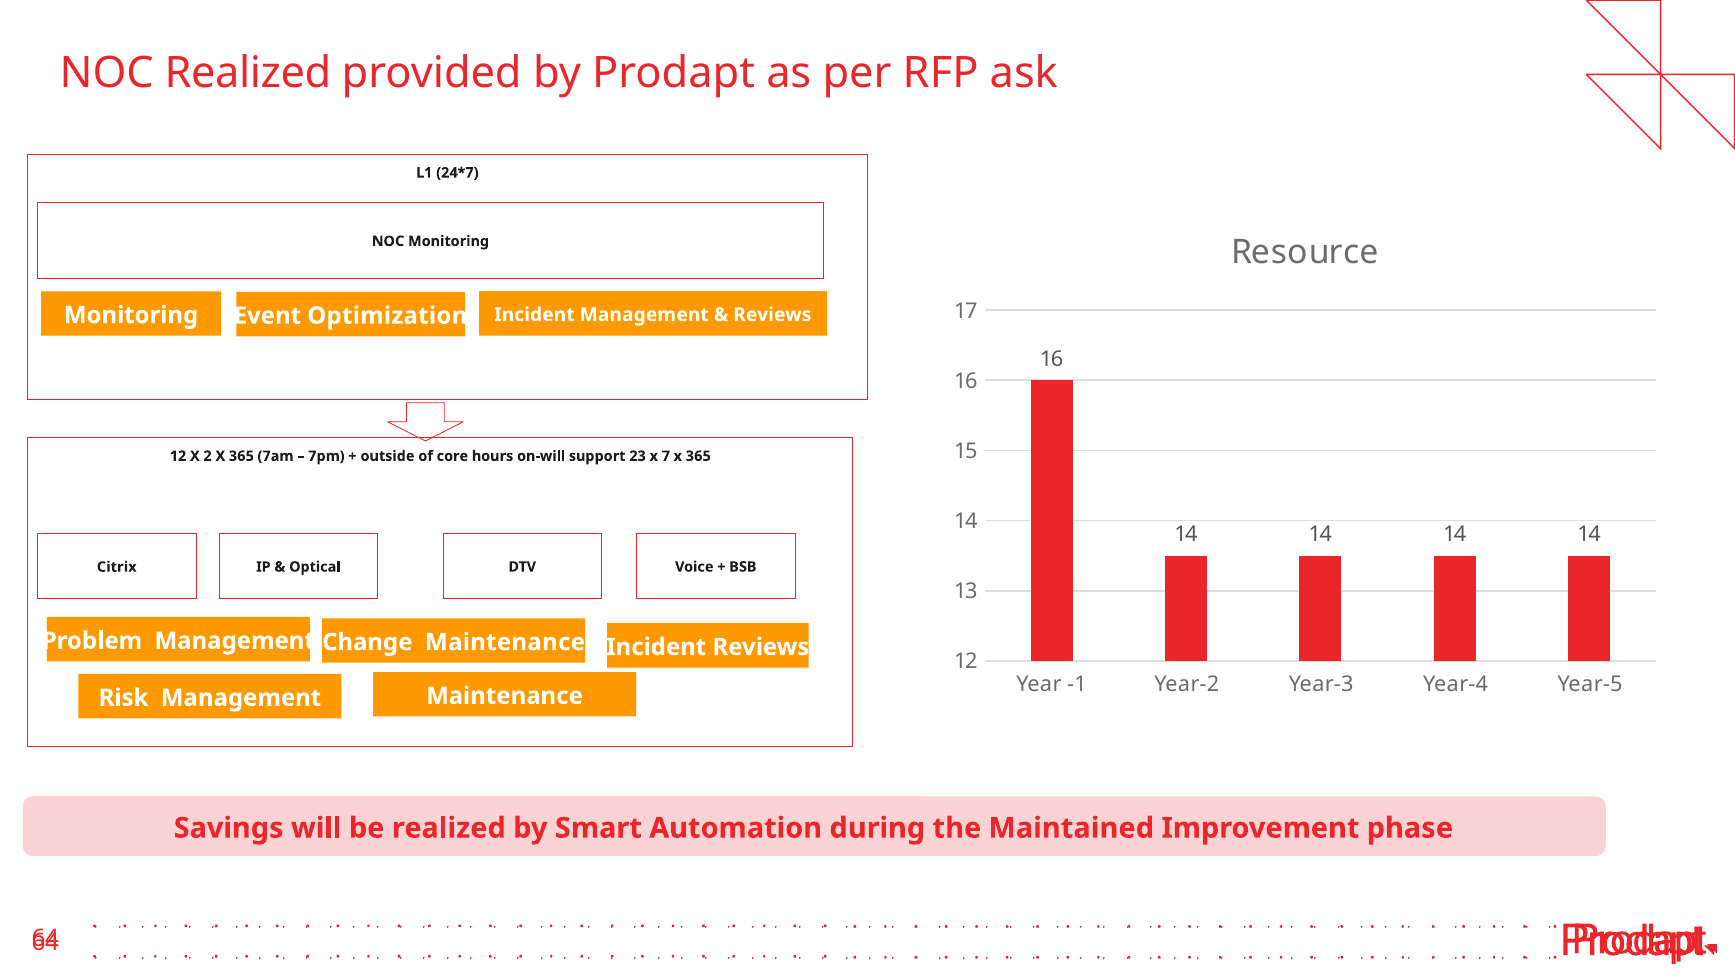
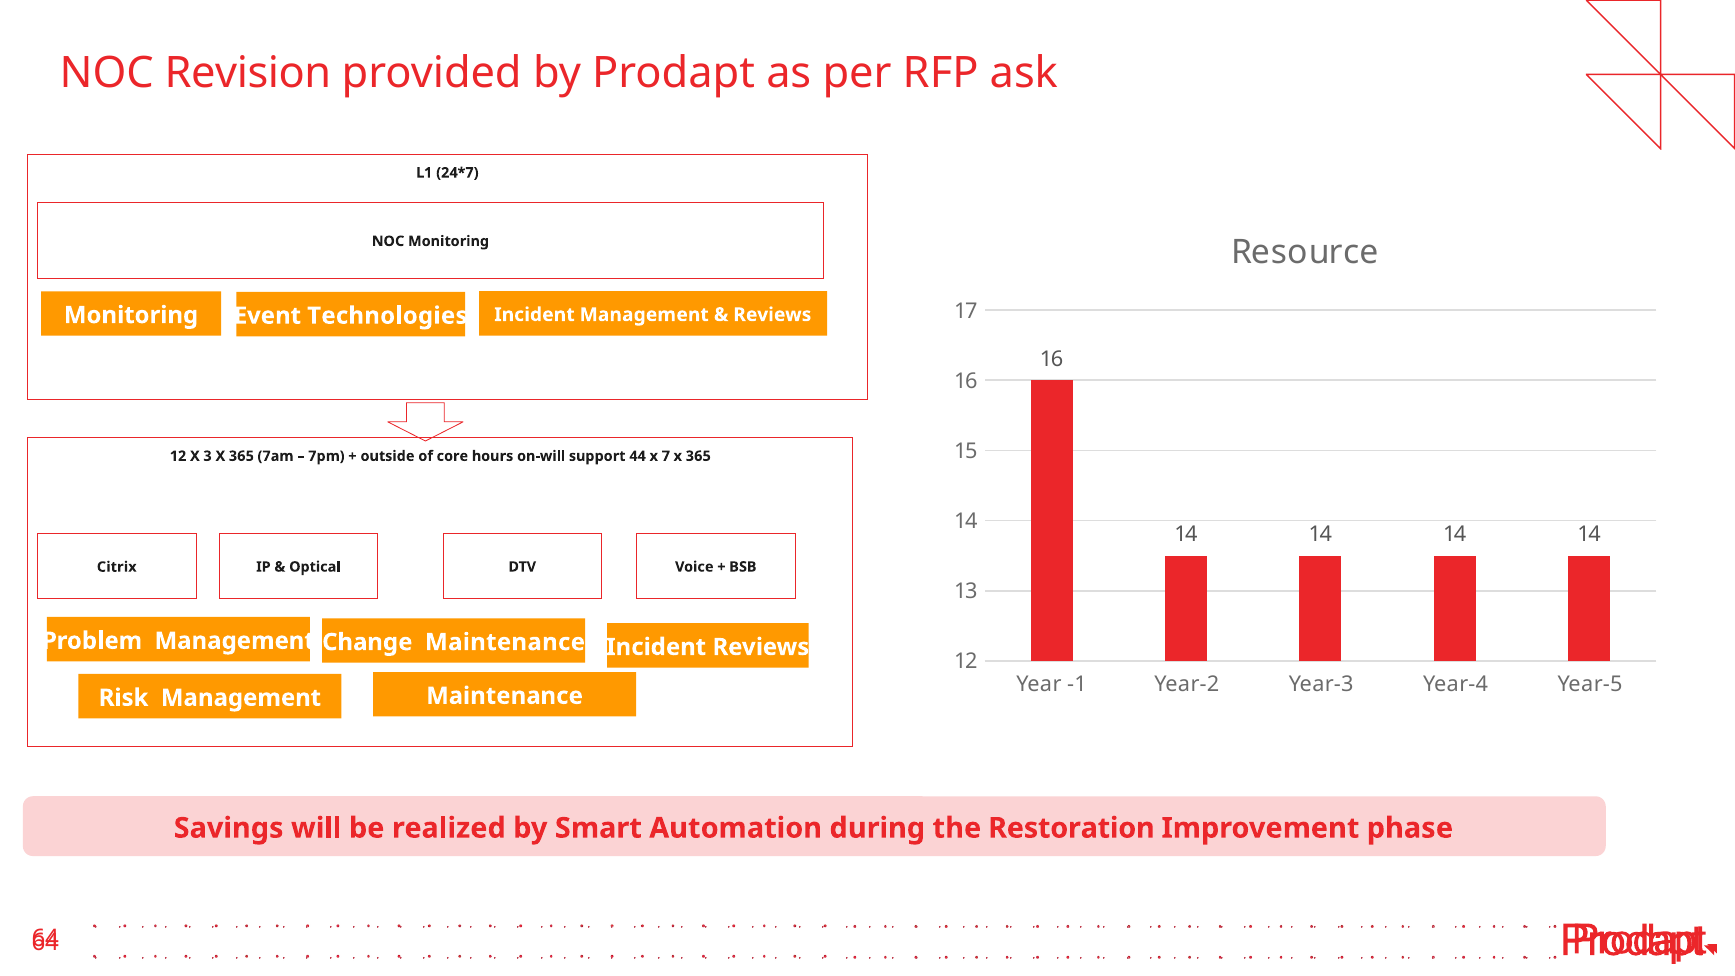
NOC Realized: Realized -> Revision (248, 73)
Optimization: Optimization -> Technologies (387, 316)
2: 2 -> 3 (208, 456)
23: 23 -> 44 (638, 456)
Maintained: Maintained -> Restoration (1071, 828)
